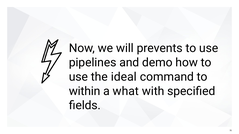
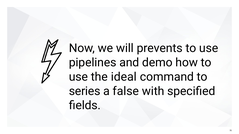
within: within -> series (85, 91)
what: what -> false (126, 91)
